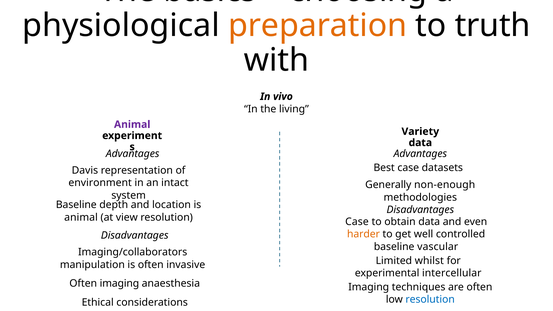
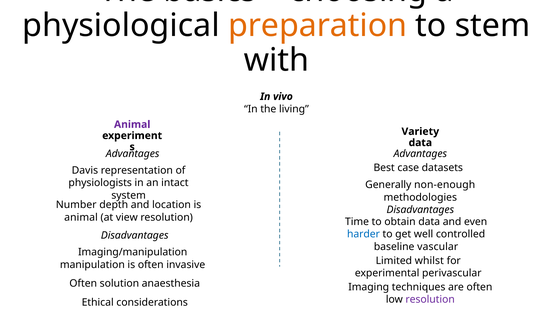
truth: truth -> stem (492, 26)
environment: environment -> physiologists (100, 183)
Baseline: Baseline -> Number (76, 205)
Case: Case -> Time (357, 222)
harder colour: orange -> blue (363, 234)
Imaging/collaborators: Imaging/collaborators -> Imaging/manipulation (133, 252)
intercellular: intercellular -> perivascular (452, 273)
Often imaging: imaging -> solution (119, 284)
resolution colour: blue -> purple (430, 300)
